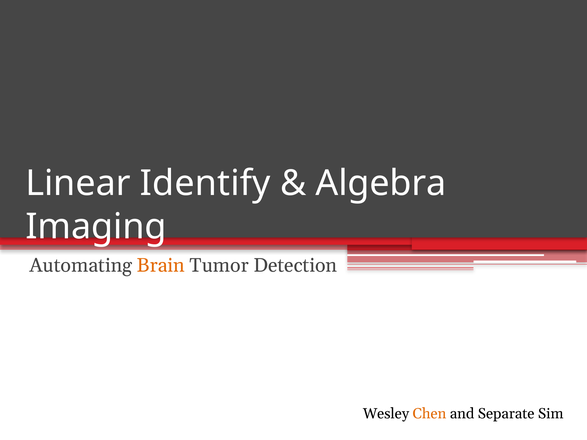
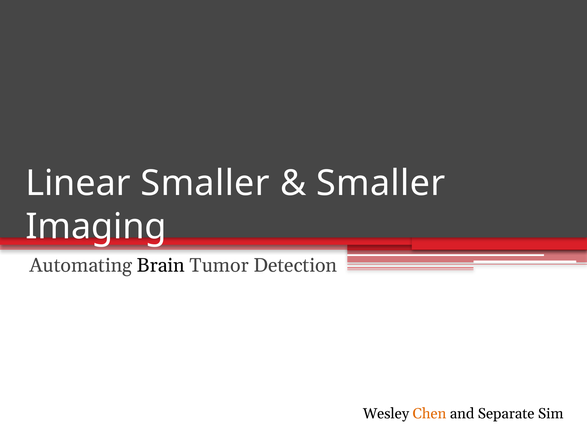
Linear Identify: Identify -> Smaller (205, 184)
Algebra: Algebra -> Smaller (381, 184)
Brain colour: orange -> black (161, 265)
